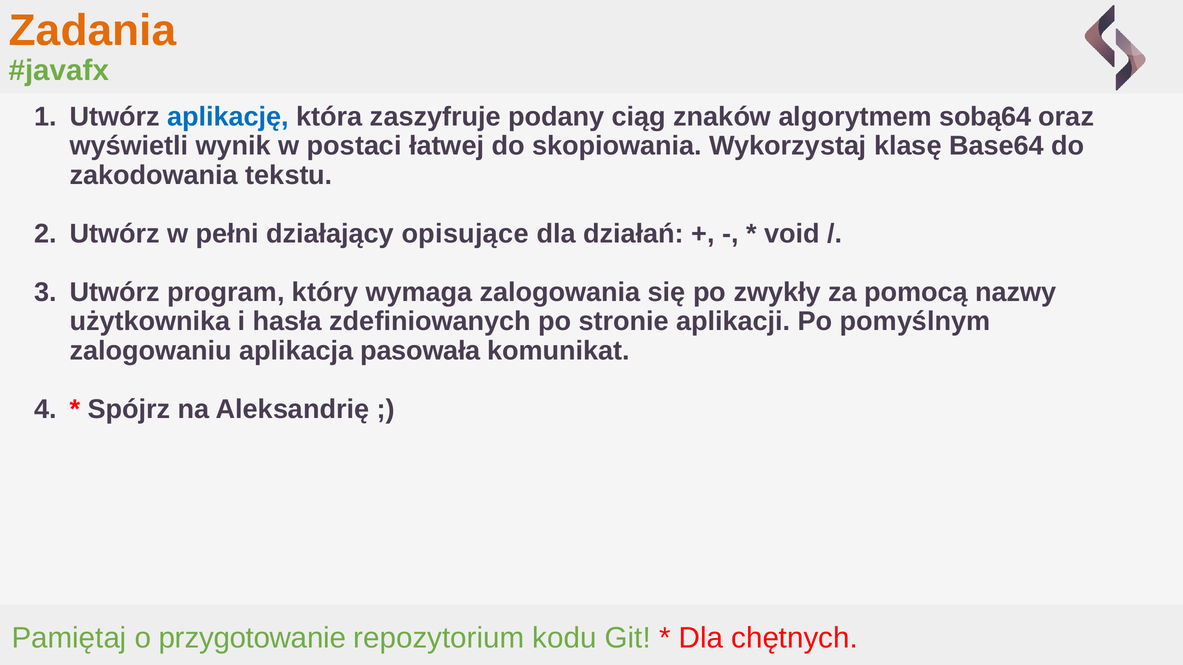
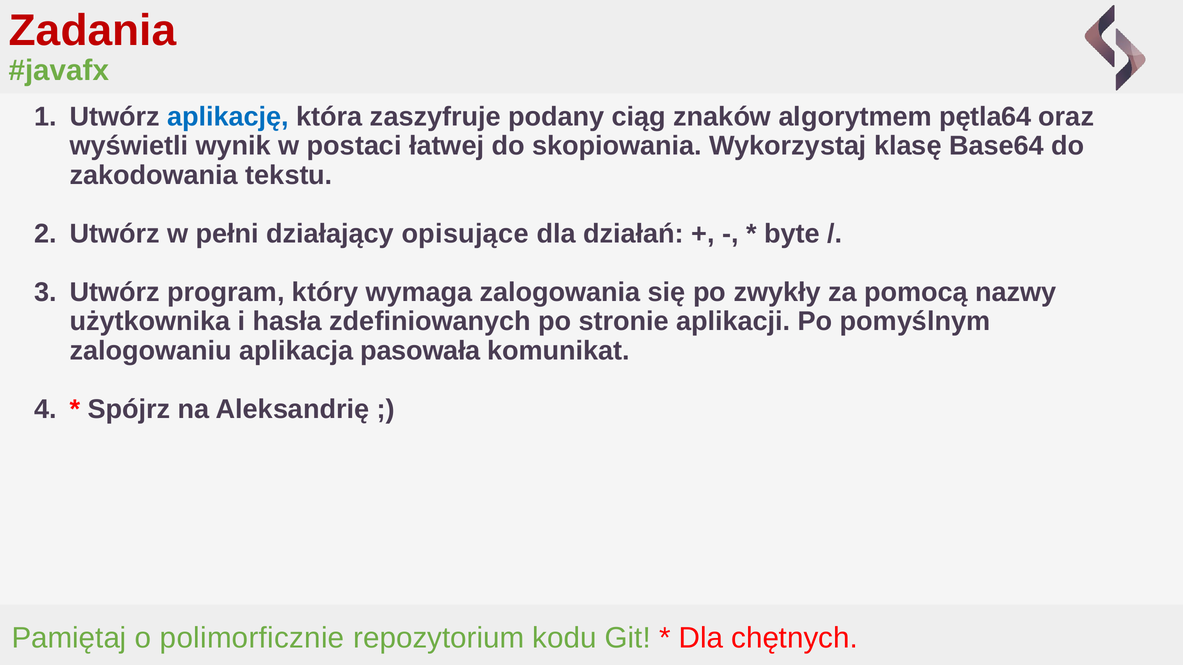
Zadania colour: orange -> red (93, 30)
sobą64: sobą64 -> pętla64 (985, 117)
void: void -> byte (792, 234)
przygotowanie: przygotowanie -> polimorficznie (252, 638)
